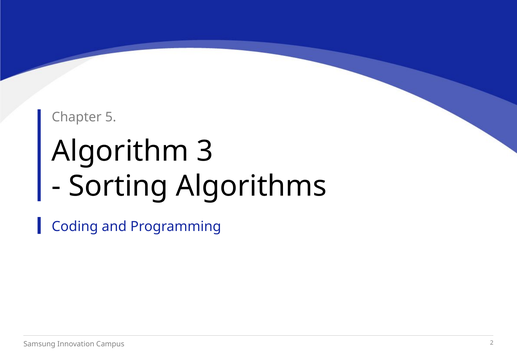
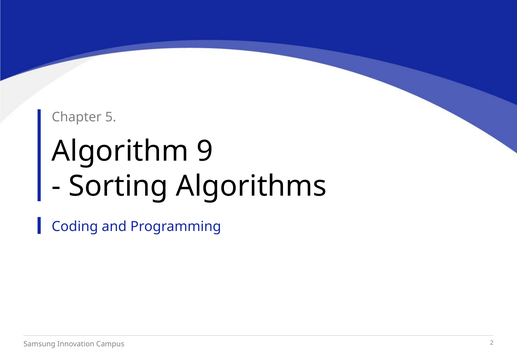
3: 3 -> 9 (205, 151)
